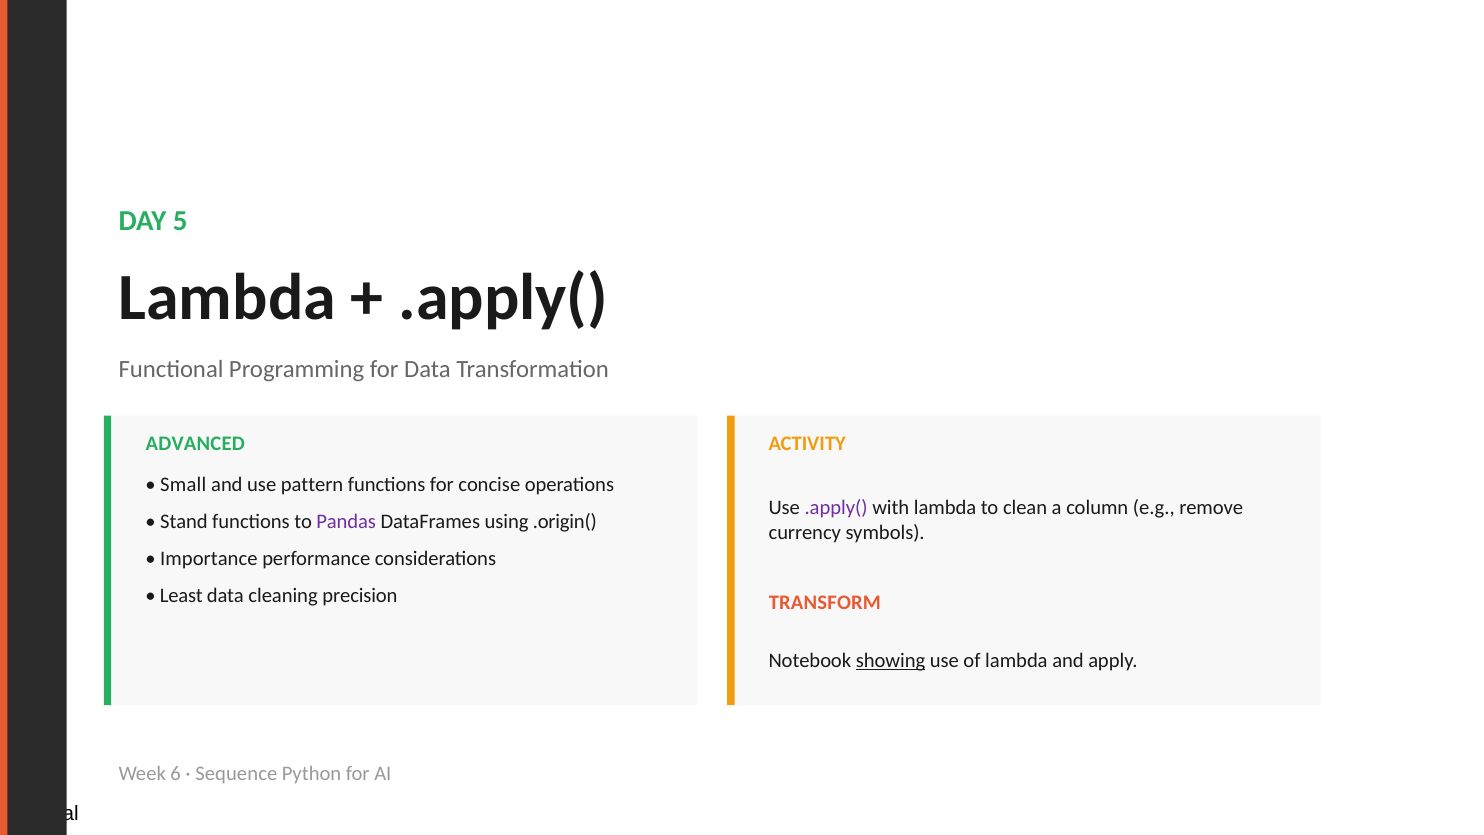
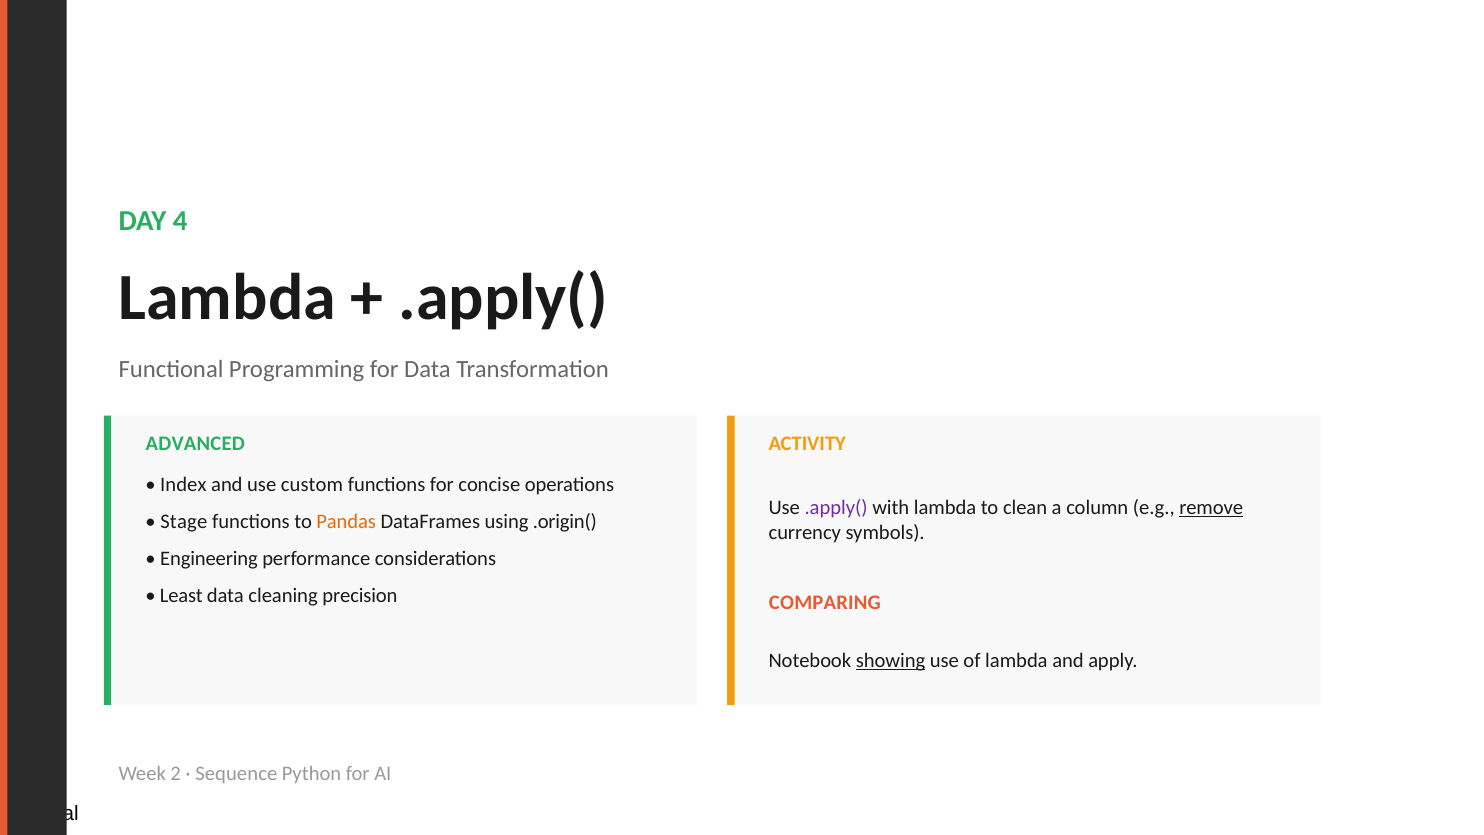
5: 5 -> 4 (180, 221)
Small: Small -> Index (183, 484)
pattern: pattern -> custom (312, 484)
remove underline: none -> present (1211, 508)
Stand: Stand -> Stage (184, 521)
Pandas colour: purple -> orange (346, 521)
Importance: Importance -> Engineering (209, 559)
TRANSFORM: TRANSFORM -> COMPARING (825, 602)
6: 6 -> 2 (176, 773)
